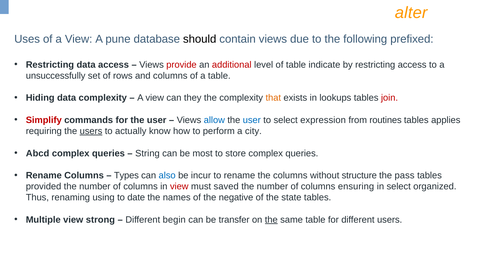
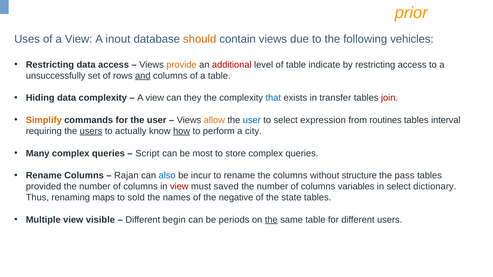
alter: alter -> prior (411, 13)
pune: pune -> inout (118, 39)
should colour: black -> orange (200, 39)
prefixed: prefixed -> vehicles (412, 39)
provide colour: red -> orange (181, 65)
and underline: none -> present (143, 76)
that colour: orange -> blue (273, 98)
lookups: lookups -> transfer (335, 98)
Simplify colour: red -> orange (44, 120)
allow colour: blue -> orange (214, 120)
applies: applies -> interval (446, 120)
how underline: none -> present (182, 131)
Abcd: Abcd -> Many (38, 153)
String: String -> Script (147, 153)
Types: Types -> Rajan (126, 176)
ensuring: ensuring -> variables (356, 187)
organized: organized -> dictionary (435, 187)
using: using -> maps (104, 198)
date: date -> sold (136, 198)
strong: strong -> visible (100, 220)
transfer: transfer -> periods (234, 220)
